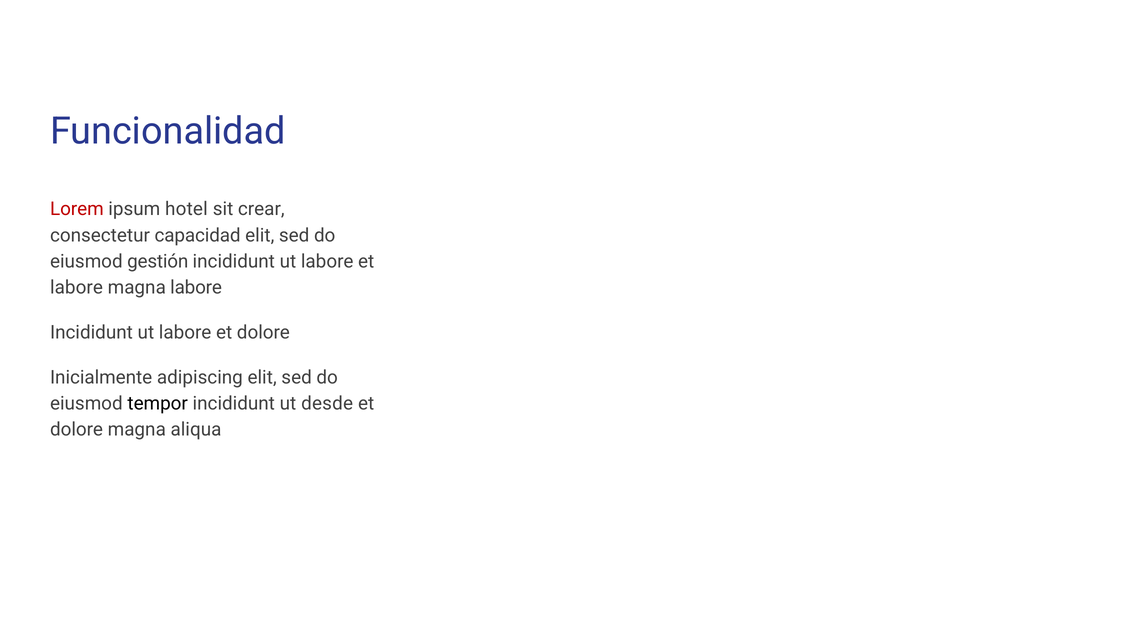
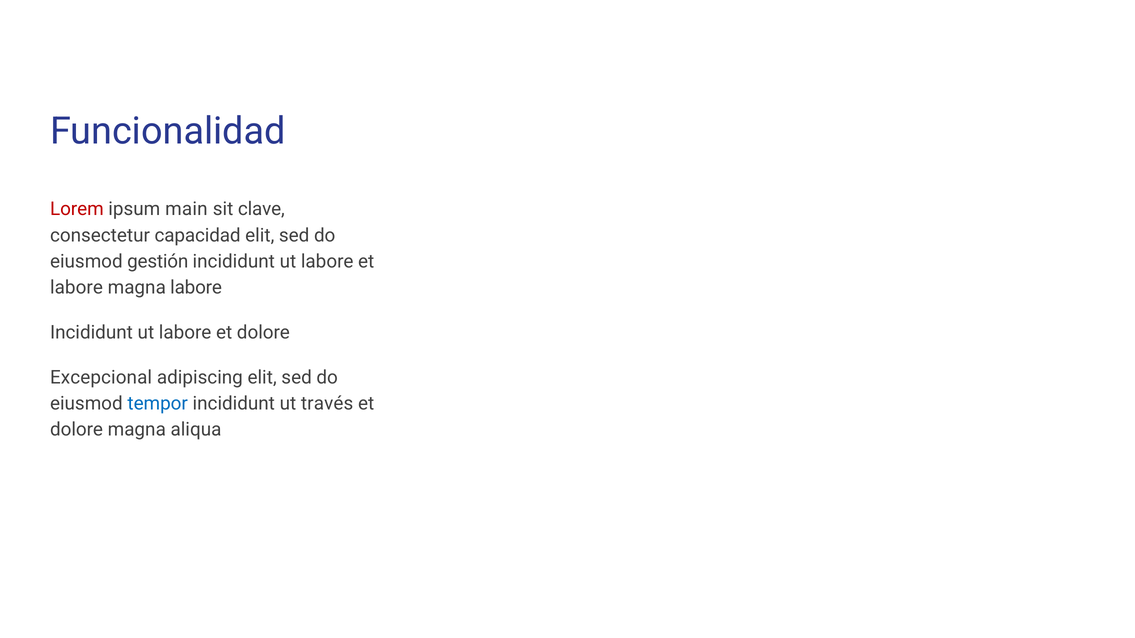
hotel: hotel -> main (186, 209)
crear: crear -> clave (261, 209)
Inicialmente: Inicialmente -> Excepcional (101, 378)
tempor colour: black -> blue (158, 404)
desde: desde -> través (327, 404)
